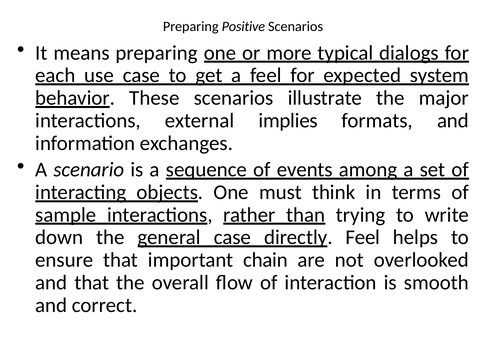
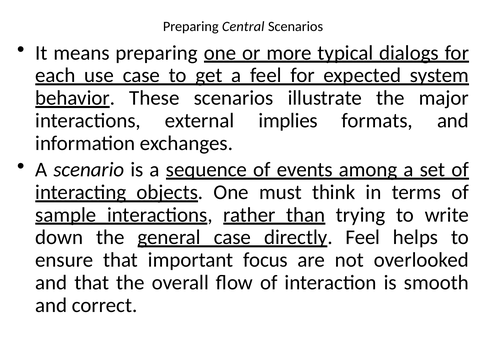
Positive: Positive -> Central (243, 27)
chain: chain -> focus (265, 260)
